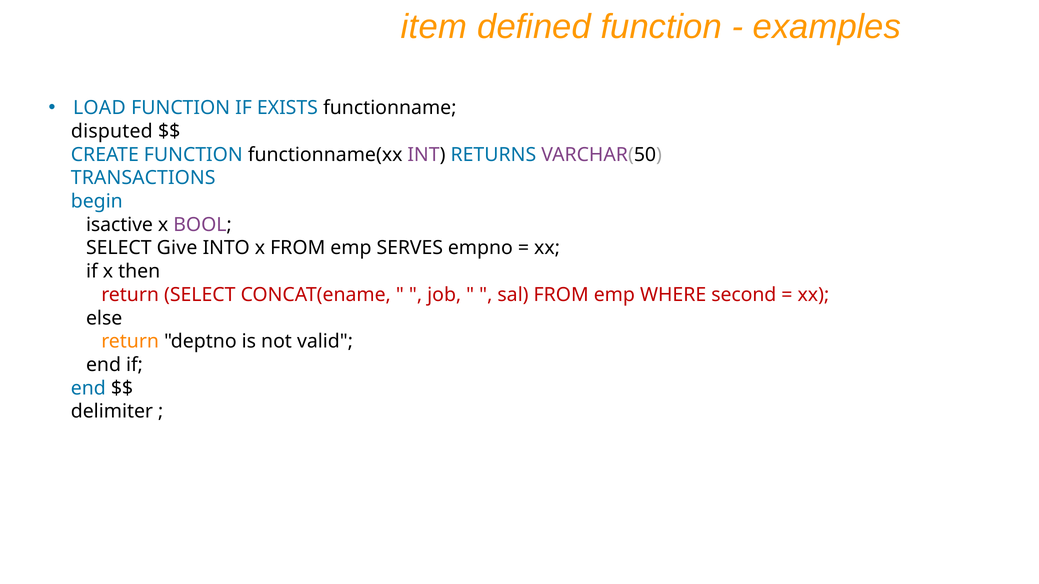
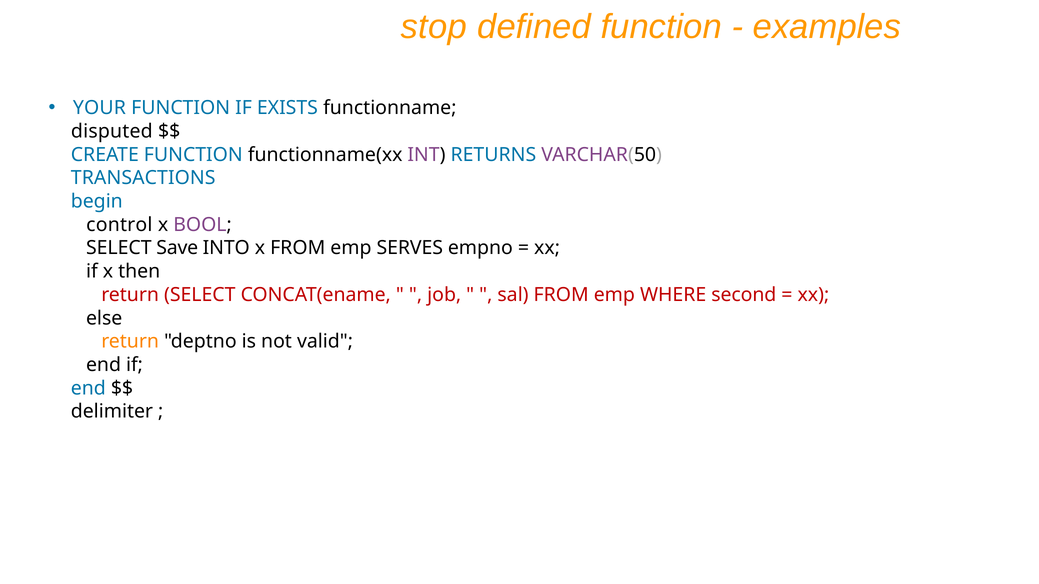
item: item -> stop (434, 27)
LOAD: LOAD -> YOUR (99, 108)
isactive: isactive -> control (119, 225)
Give: Give -> Save (177, 248)
